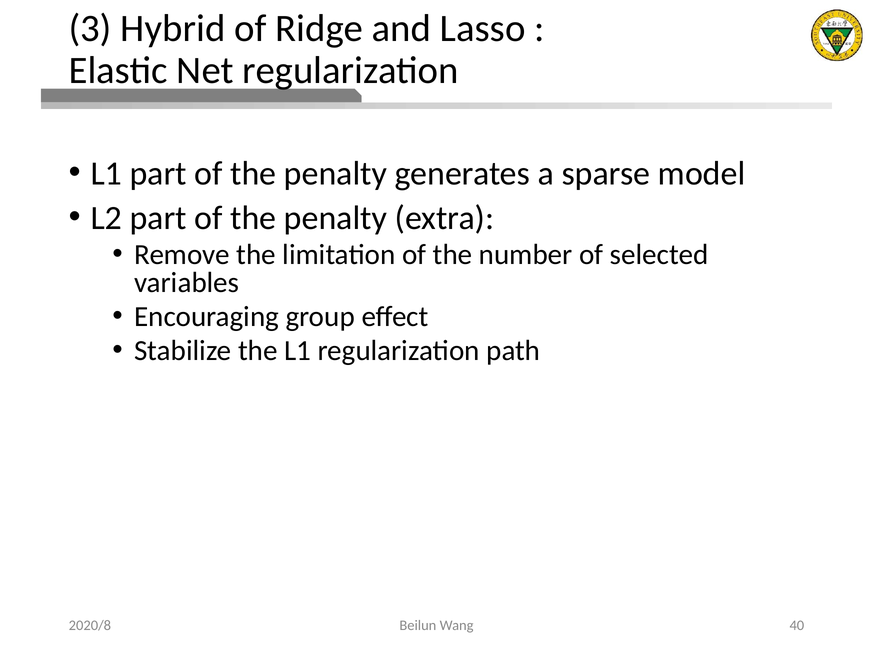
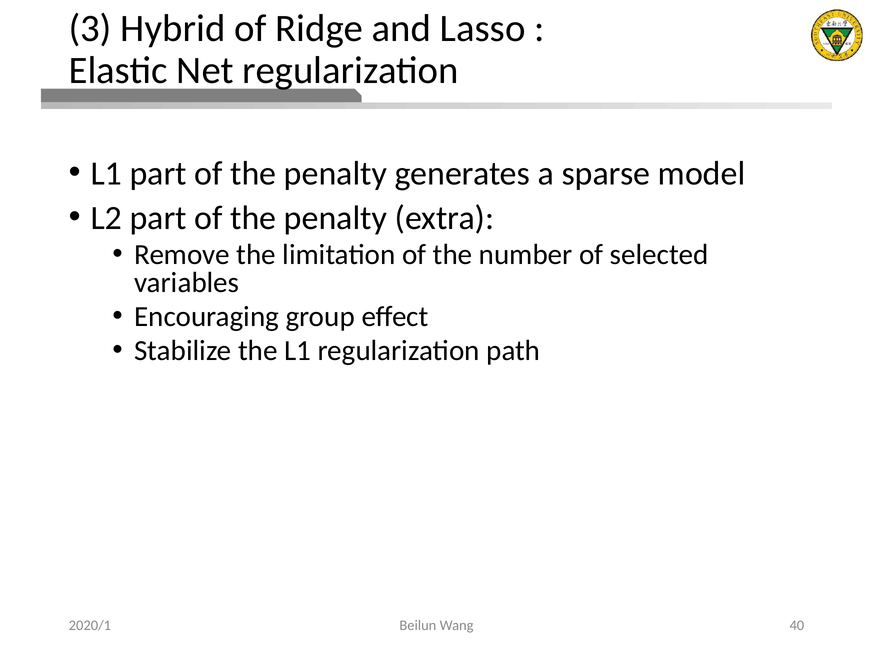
2020/8: 2020/8 -> 2020/1 (90, 625)
